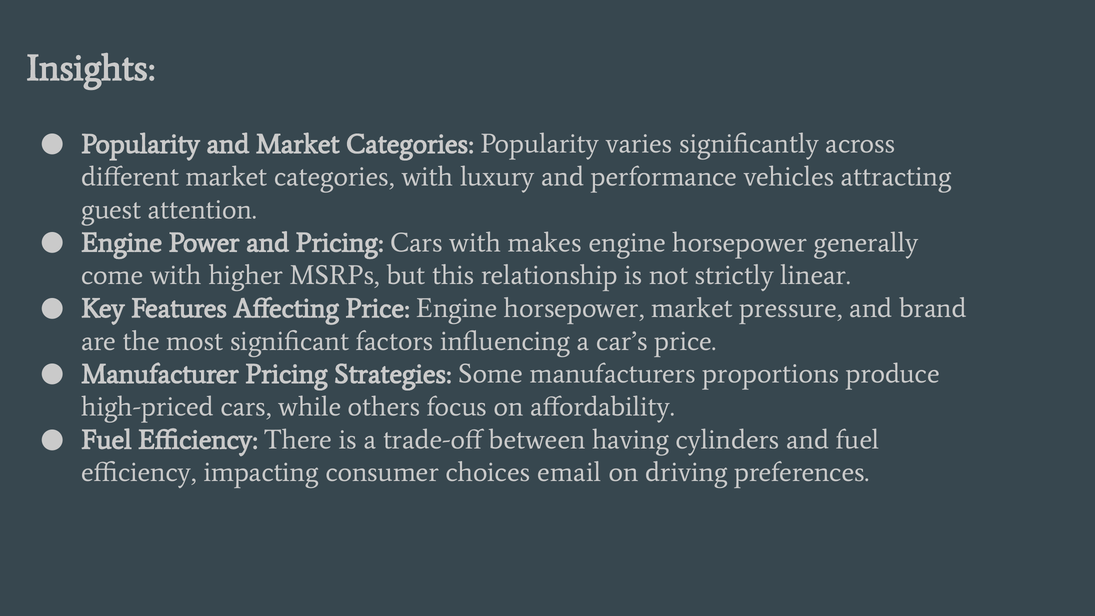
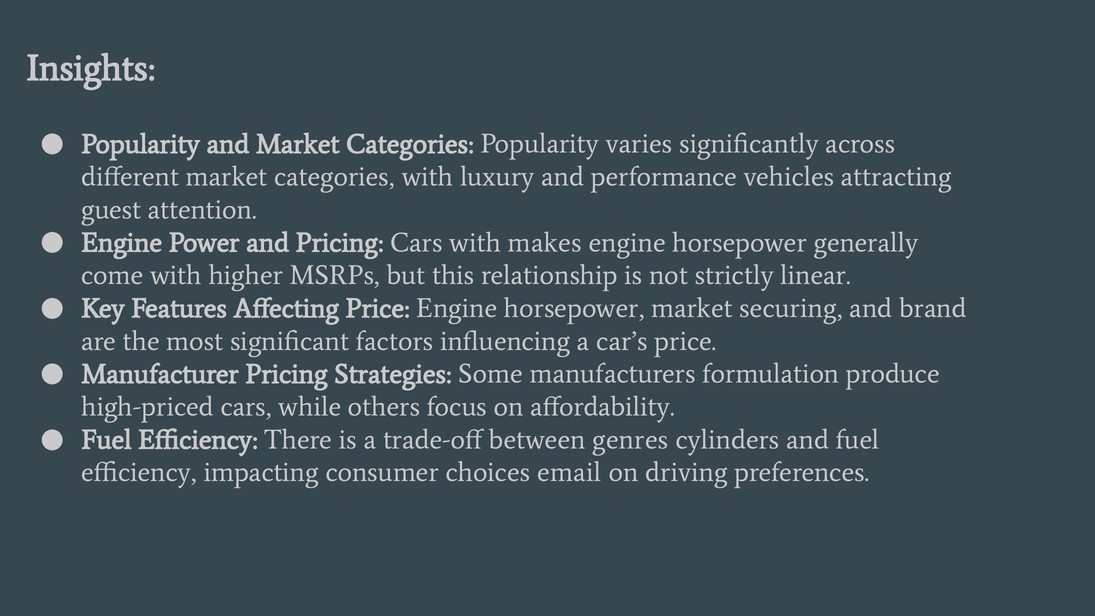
pressure: pressure -> securing (791, 308)
proportions: proportions -> formulation (771, 374)
having: having -> genres (630, 440)
